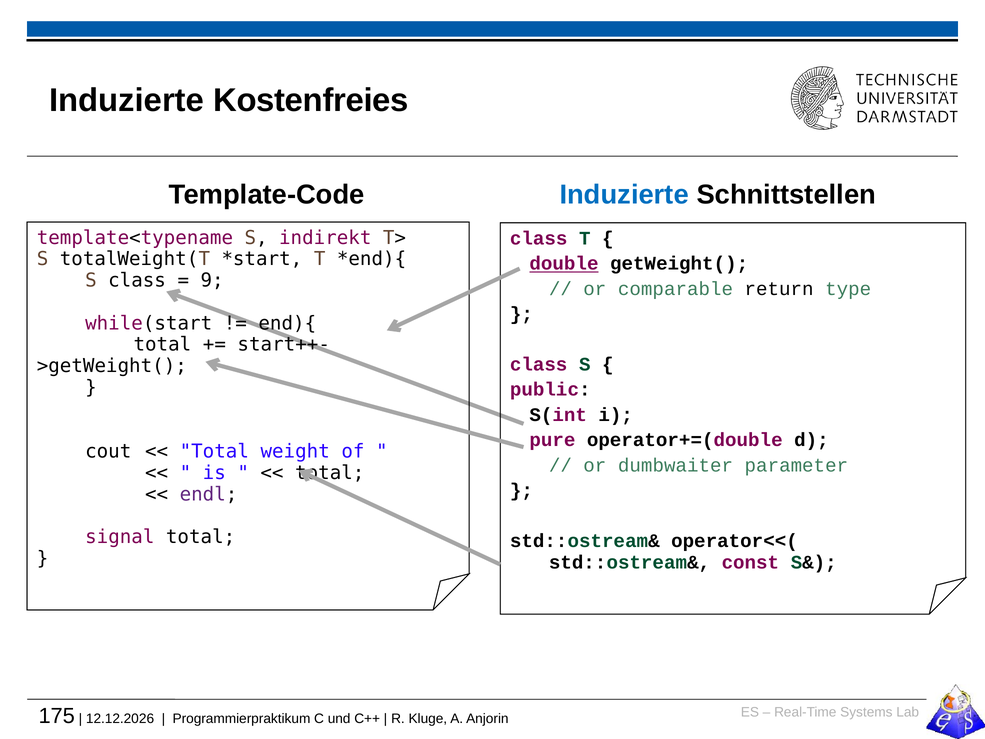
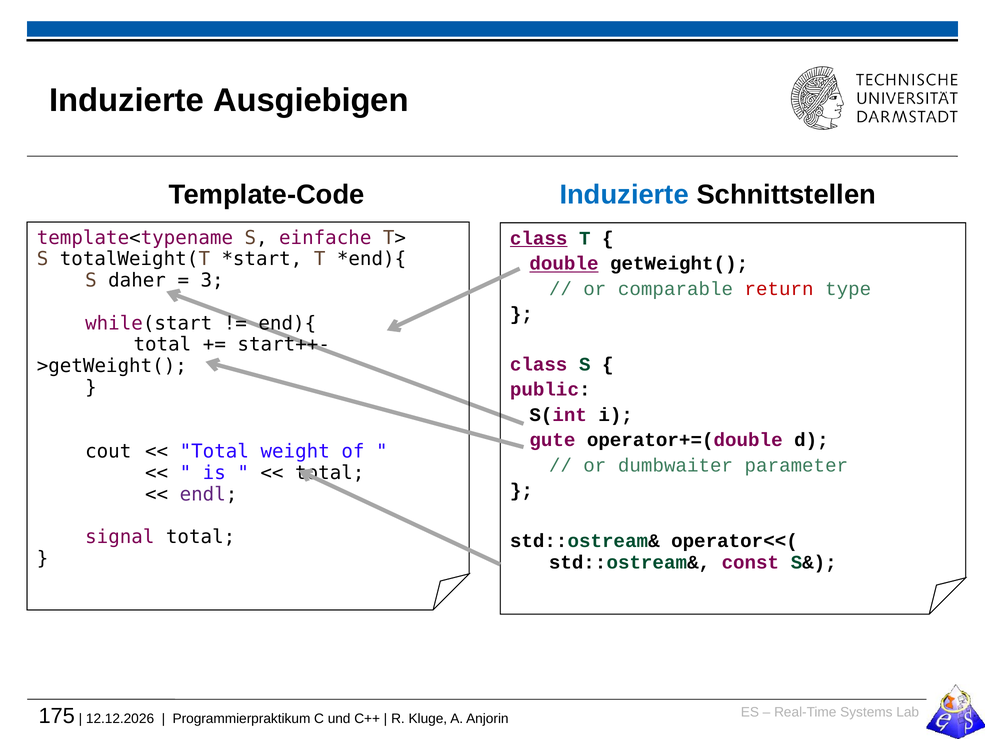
Kostenfreies: Kostenfreies -> Ausgiebigen (311, 100)
indirekt: indirekt -> einfache (325, 238)
class underline: none -> present (539, 238)
S class: class -> daher (137, 280)
9: 9 -> 3 (212, 280)
return colour: black -> red (779, 289)
pure: pure -> gute (552, 440)
